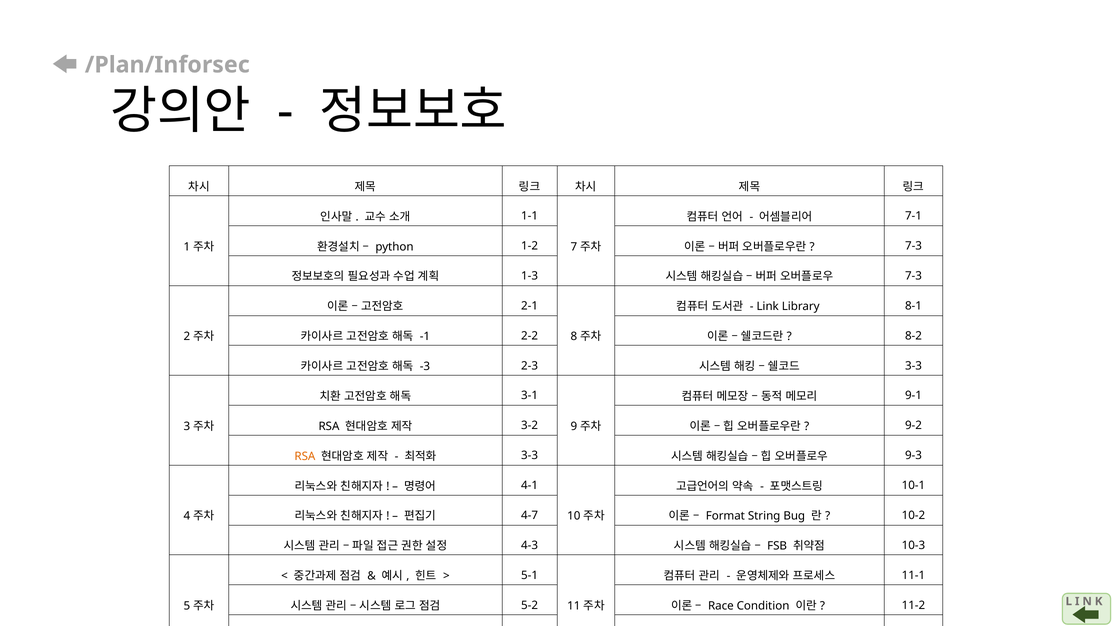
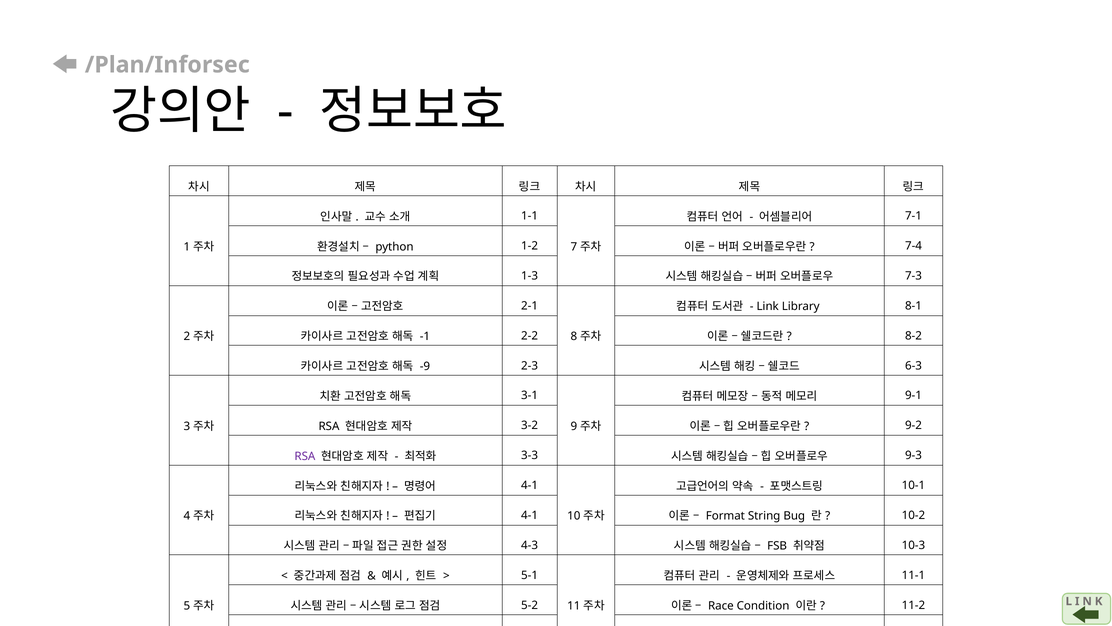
7-3: 7-3 -> 7-4 (914, 246)
-3: -3 -> -9 (425, 366)
3-3: 3-3 -> 6-3 (914, 365)
RSA colour: orange -> purple (305, 456)
4-7: 4-7 -> 4-1 (530, 515)
